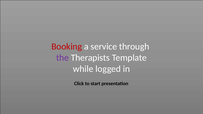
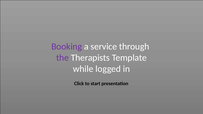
Booking colour: red -> purple (67, 47)
